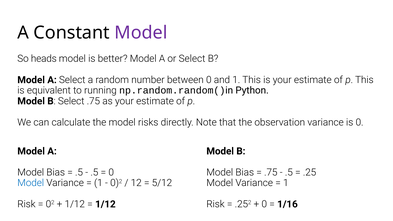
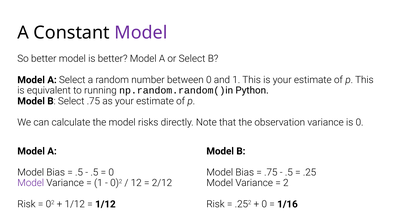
So heads: heads -> better (44, 59)
Model colour: blue -> purple (31, 183)
5/12: 5/12 -> 2/12 (162, 183)
1: 1 -> 2 (286, 183)
